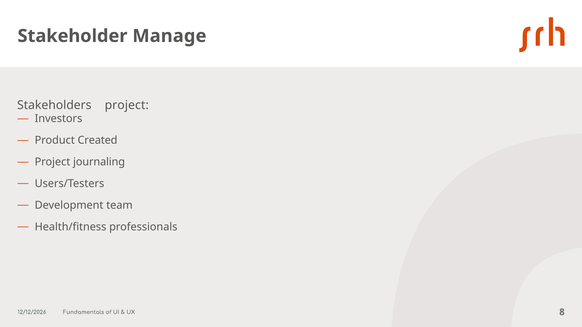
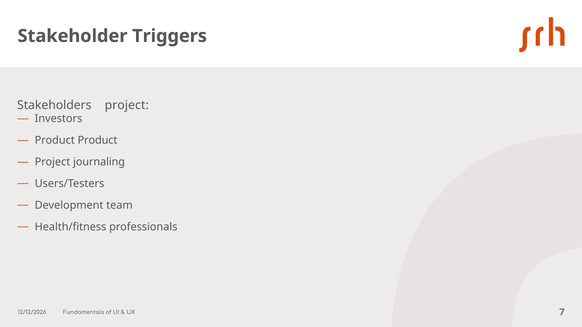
Manage: Manage -> Triggers (170, 36)
Product Created: Created -> Product (98, 141)
8: 8 -> 7 (562, 312)
